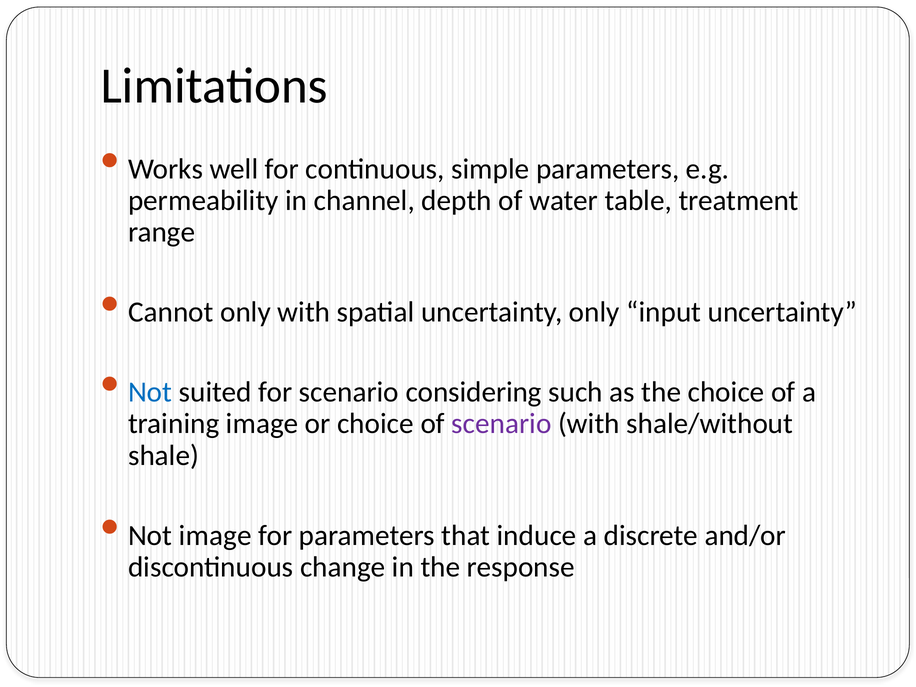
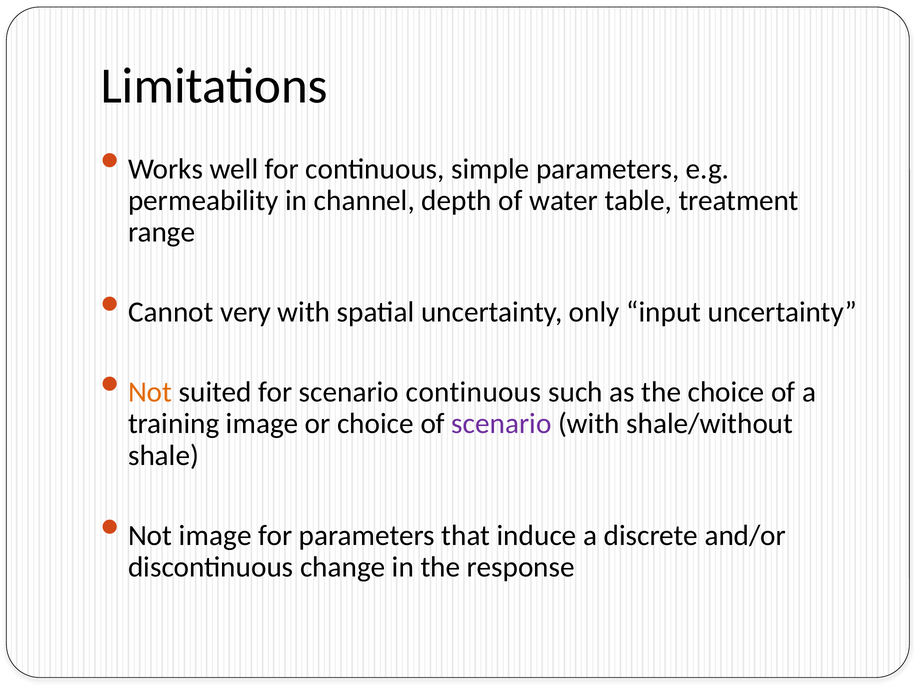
Cannot only: only -> very (246, 312)
Not colour: blue -> orange (150, 392)
scenario considering: considering -> continuous (473, 392)
